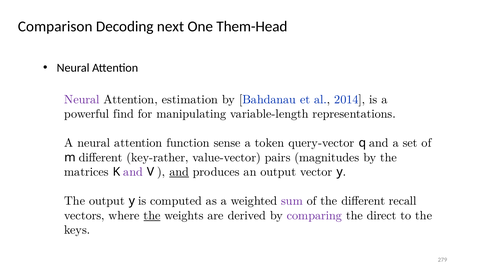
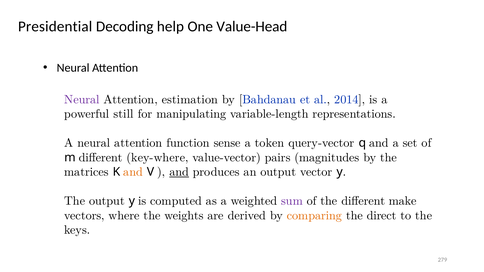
Comparison: Comparison -> Presidential (55, 27)
next: next -> help (170, 27)
Them-Head: Them-Head -> Value-Head (252, 27)
find: find -> still (124, 114)
key-rather: key-rather -> key-where (157, 158)
and colour: purple -> orange (133, 172)
recall: recall -> make (403, 201)
the underline: present -> none (152, 216)
comparing colour: purple -> orange (314, 216)
